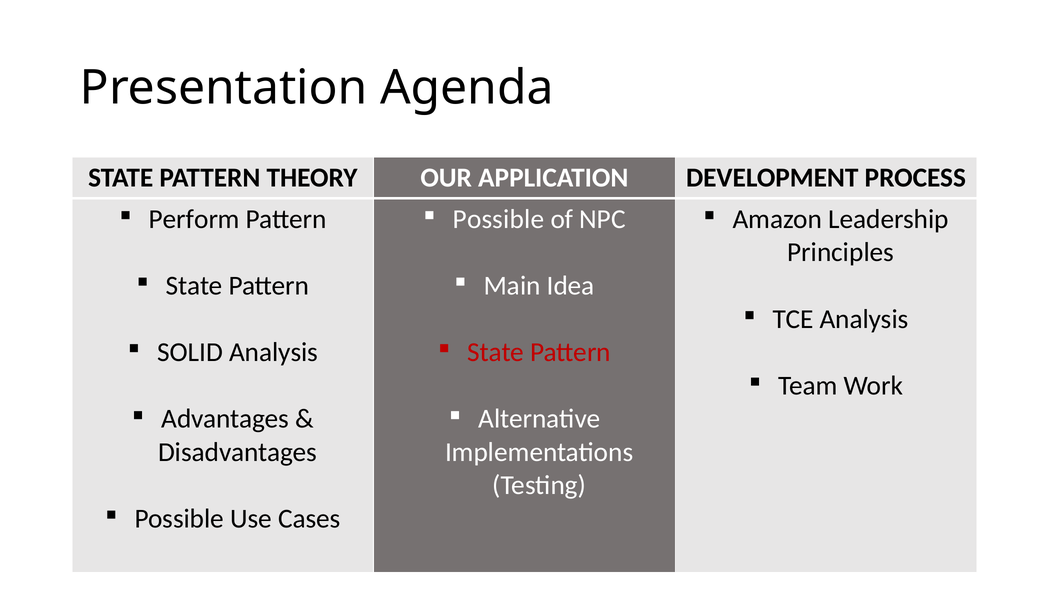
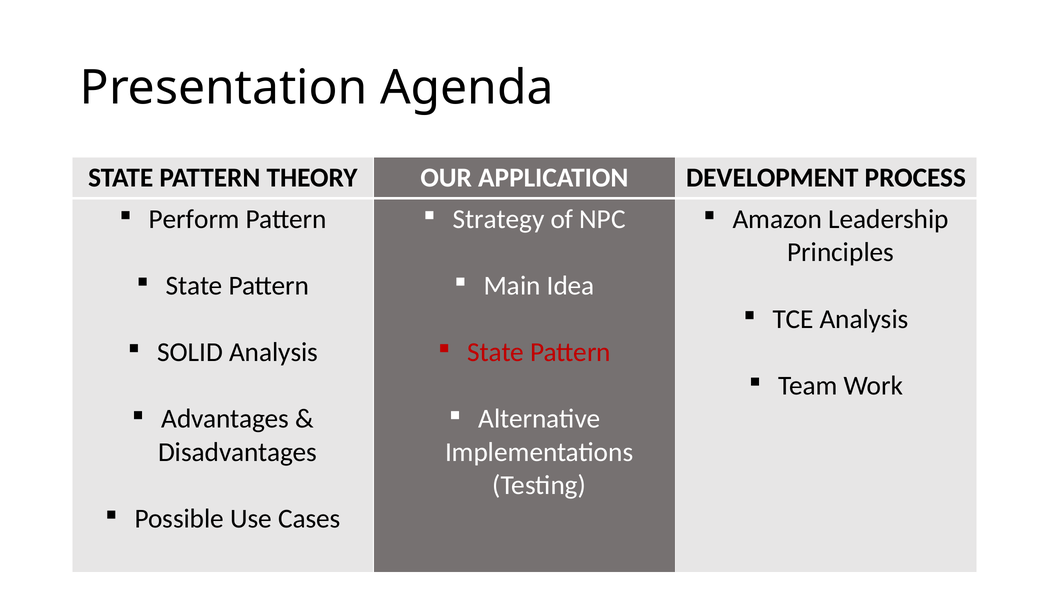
Possible: Possible -> Strategy (499, 219)
